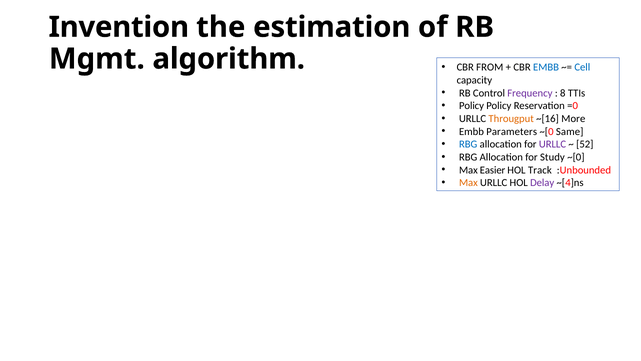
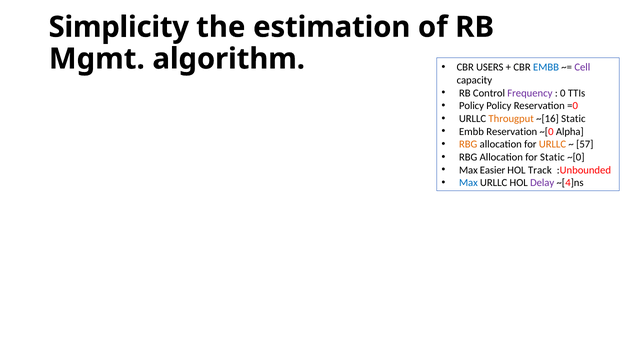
Invention: Invention -> Simplicity (119, 27)
FROM: FROM -> USERS (490, 67)
Cell colour: blue -> purple (582, 67)
8: 8 -> 0 (563, 93)
~[16 More: More -> Static (573, 119)
Embb Parameters: Parameters -> Reservation (512, 131)
Same: Same -> Alpha (570, 131)
RBG colour: blue -> orange (468, 144)
URLLC colour: purple -> orange (553, 144)
52: 52 -> 57 (585, 144)
for Study: Study -> Static (552, 157)
Max colour: orange -> blue (468, 183)
